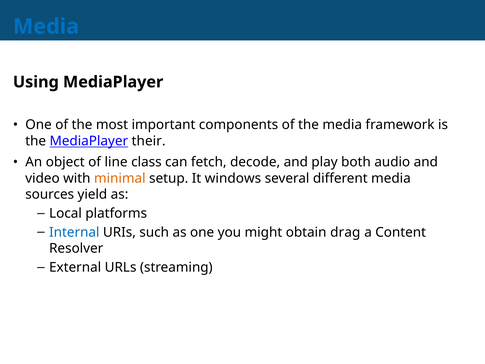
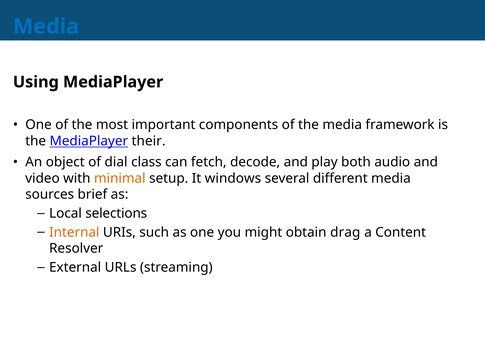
line: line -> dial (116, 162)
yield: yield -> brief (92, 194)
platforms: platforms -> selections (116, 213)
Internal colour: blue -> orange (74, 232)
